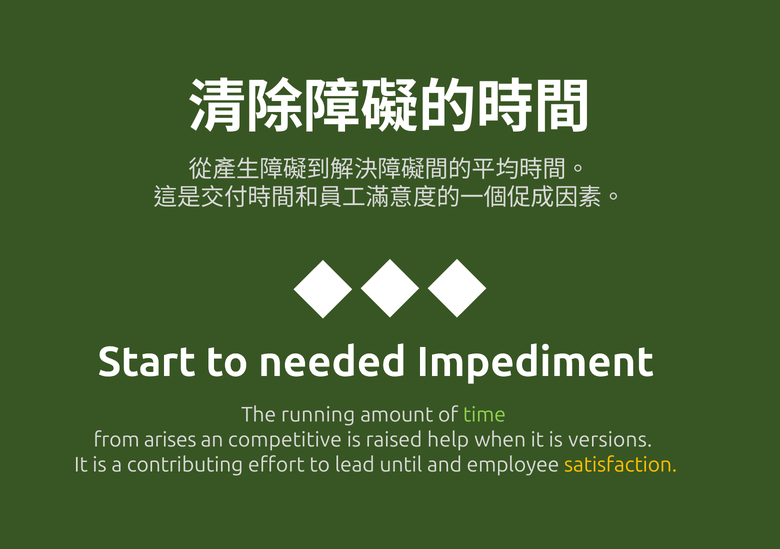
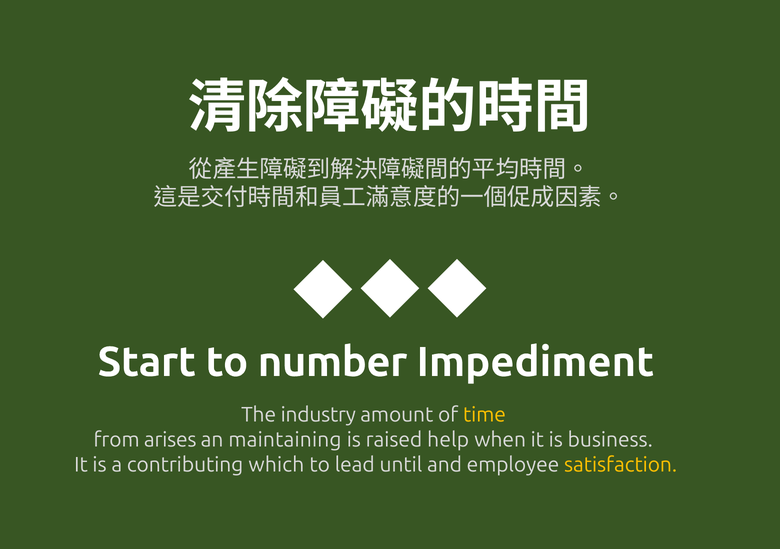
needed: needed -> number (333, 363)
running: running -> industry (318, 415)
time colour: light green -> yellow (484, 415)
competitive: competitive -> maintaining (285, 440)
versions: versions -> business (610, 440)
effort: effort -> which (276, 466)
